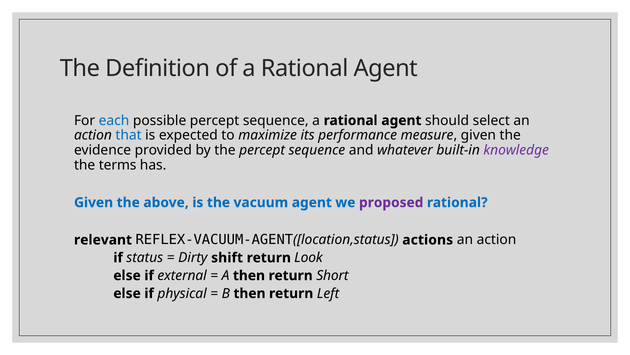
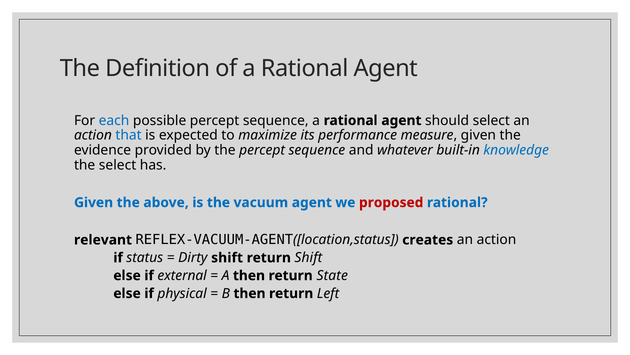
knowledge colour: purple -> blue (516, 150)
the terms: terms -> select (118, 165)
proposed colour: purple -> red (391, 202)
actions: actions -> creates (428, 240)
return Look: Look -> Shift (308, 257)
Short: Short -> State (332, 275)
